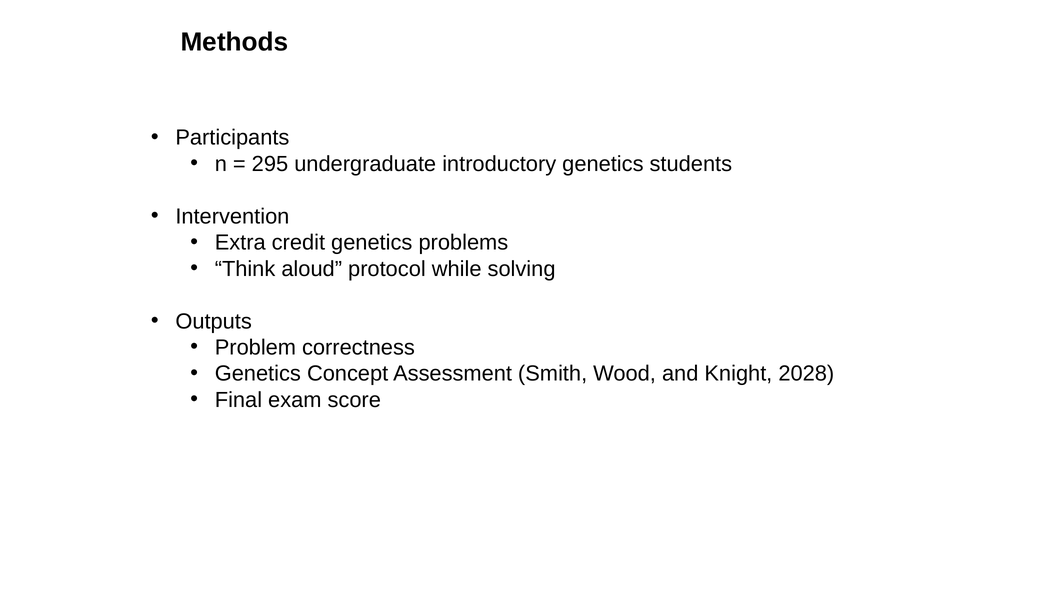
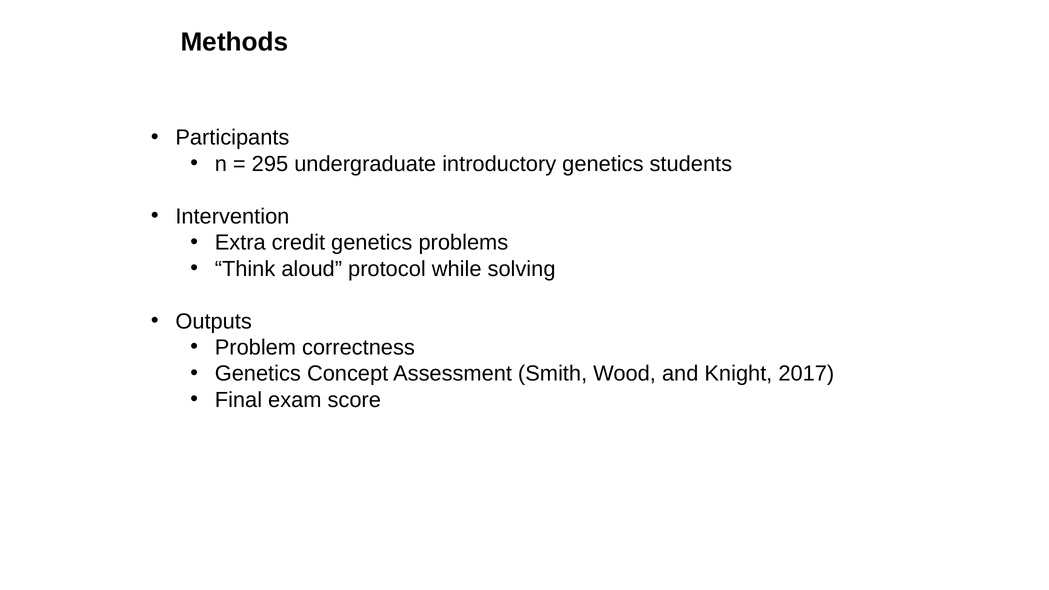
2028: 2028 -> 2017 (806, 374)
